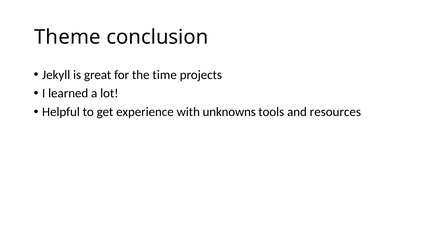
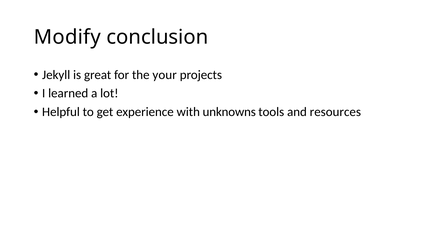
Theme: Theme -> Modify (67, 37)
time: time -> your (165, 75)
